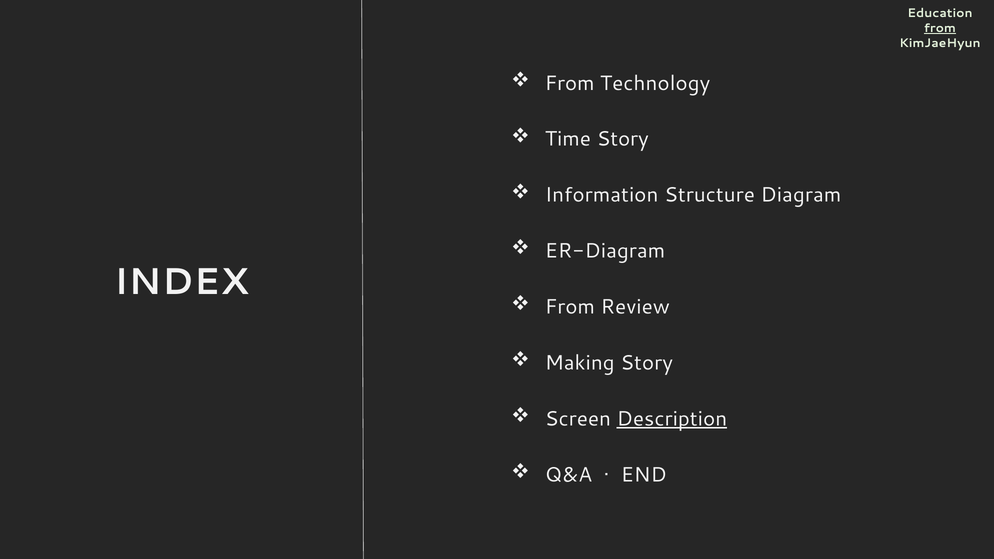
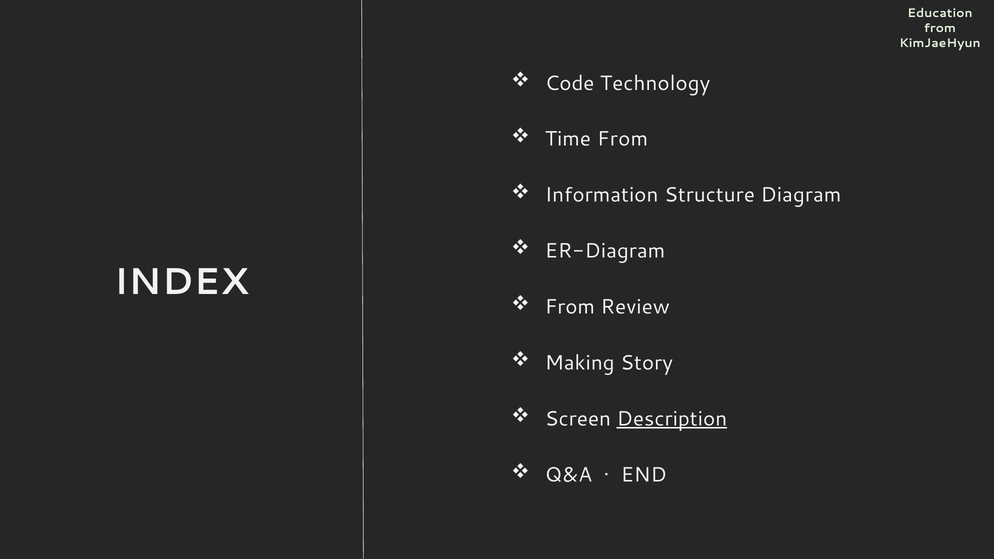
from underline: present -> none (940, 28)
From: From -> Code (570, 83)
Time Story: Story -> From (623, 139)
